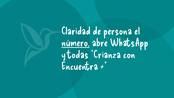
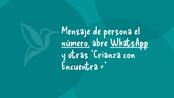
Claridad: Claridad -> Mensaje (76, 31)
WhatsApp underline: none -> present (129, 43)
todas: todas -> otras (78, 55)
